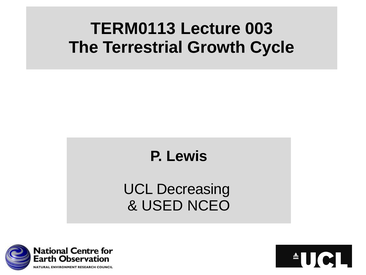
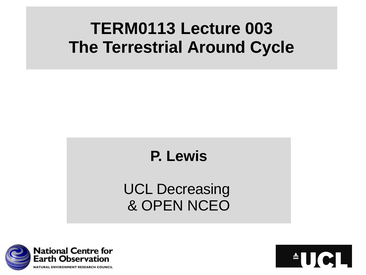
Growth: Growth -> Around (217, 47)
USED: USED -> OPEN (162, 205)
